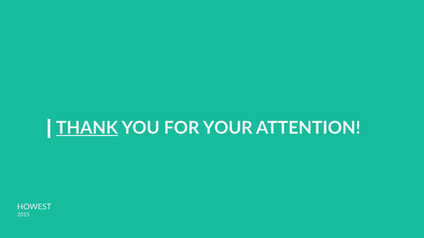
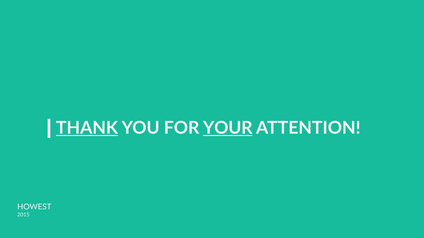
YOUR underline: none -> present (228, 128)
